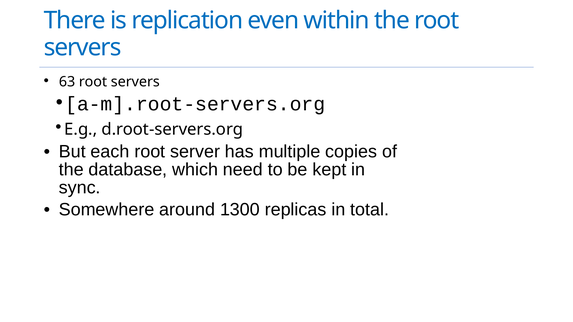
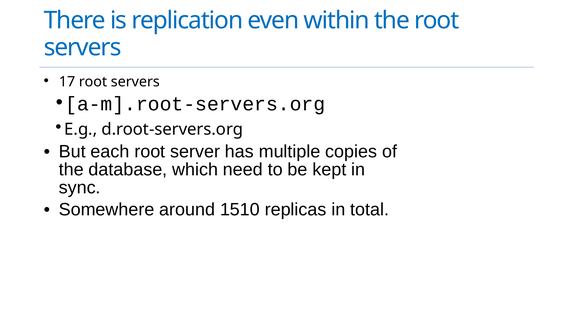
63: 63 -> 17 (67, 82)
1300: 1300 -> 1510 (240, 210)
